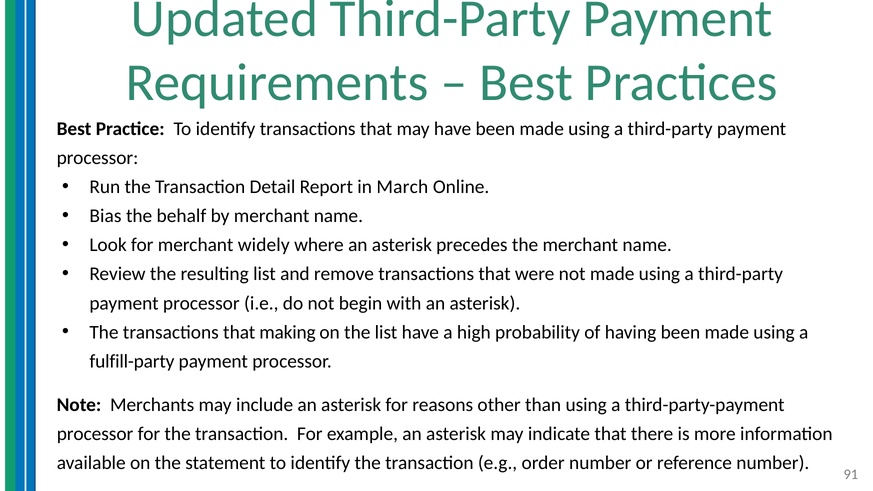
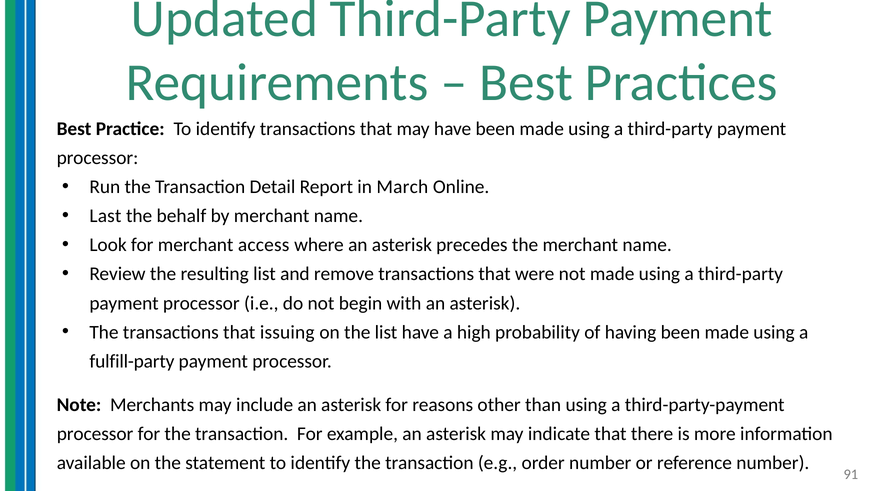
Bias: Bias -> Last (105, 216)
widely: widely -> access (264, 245)
making: making -> issuing (287, 332)
